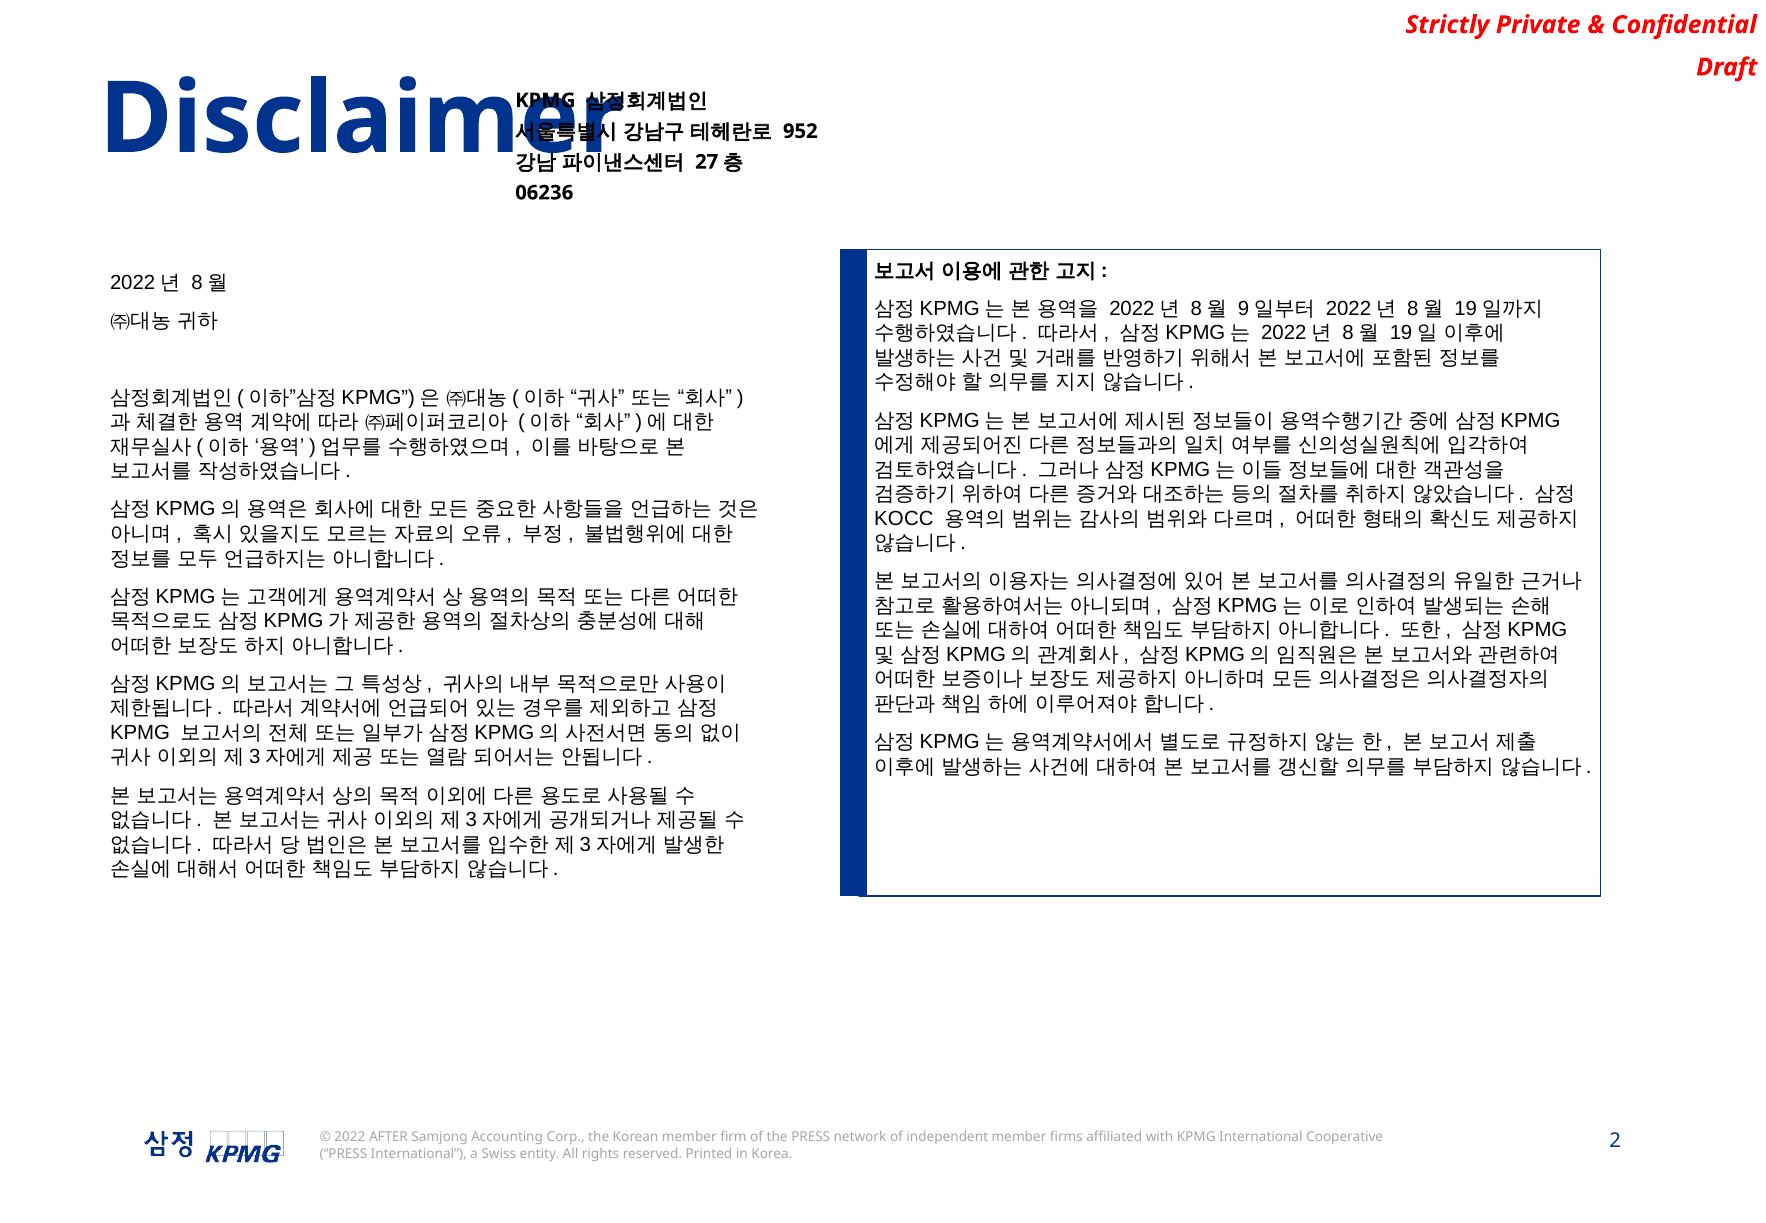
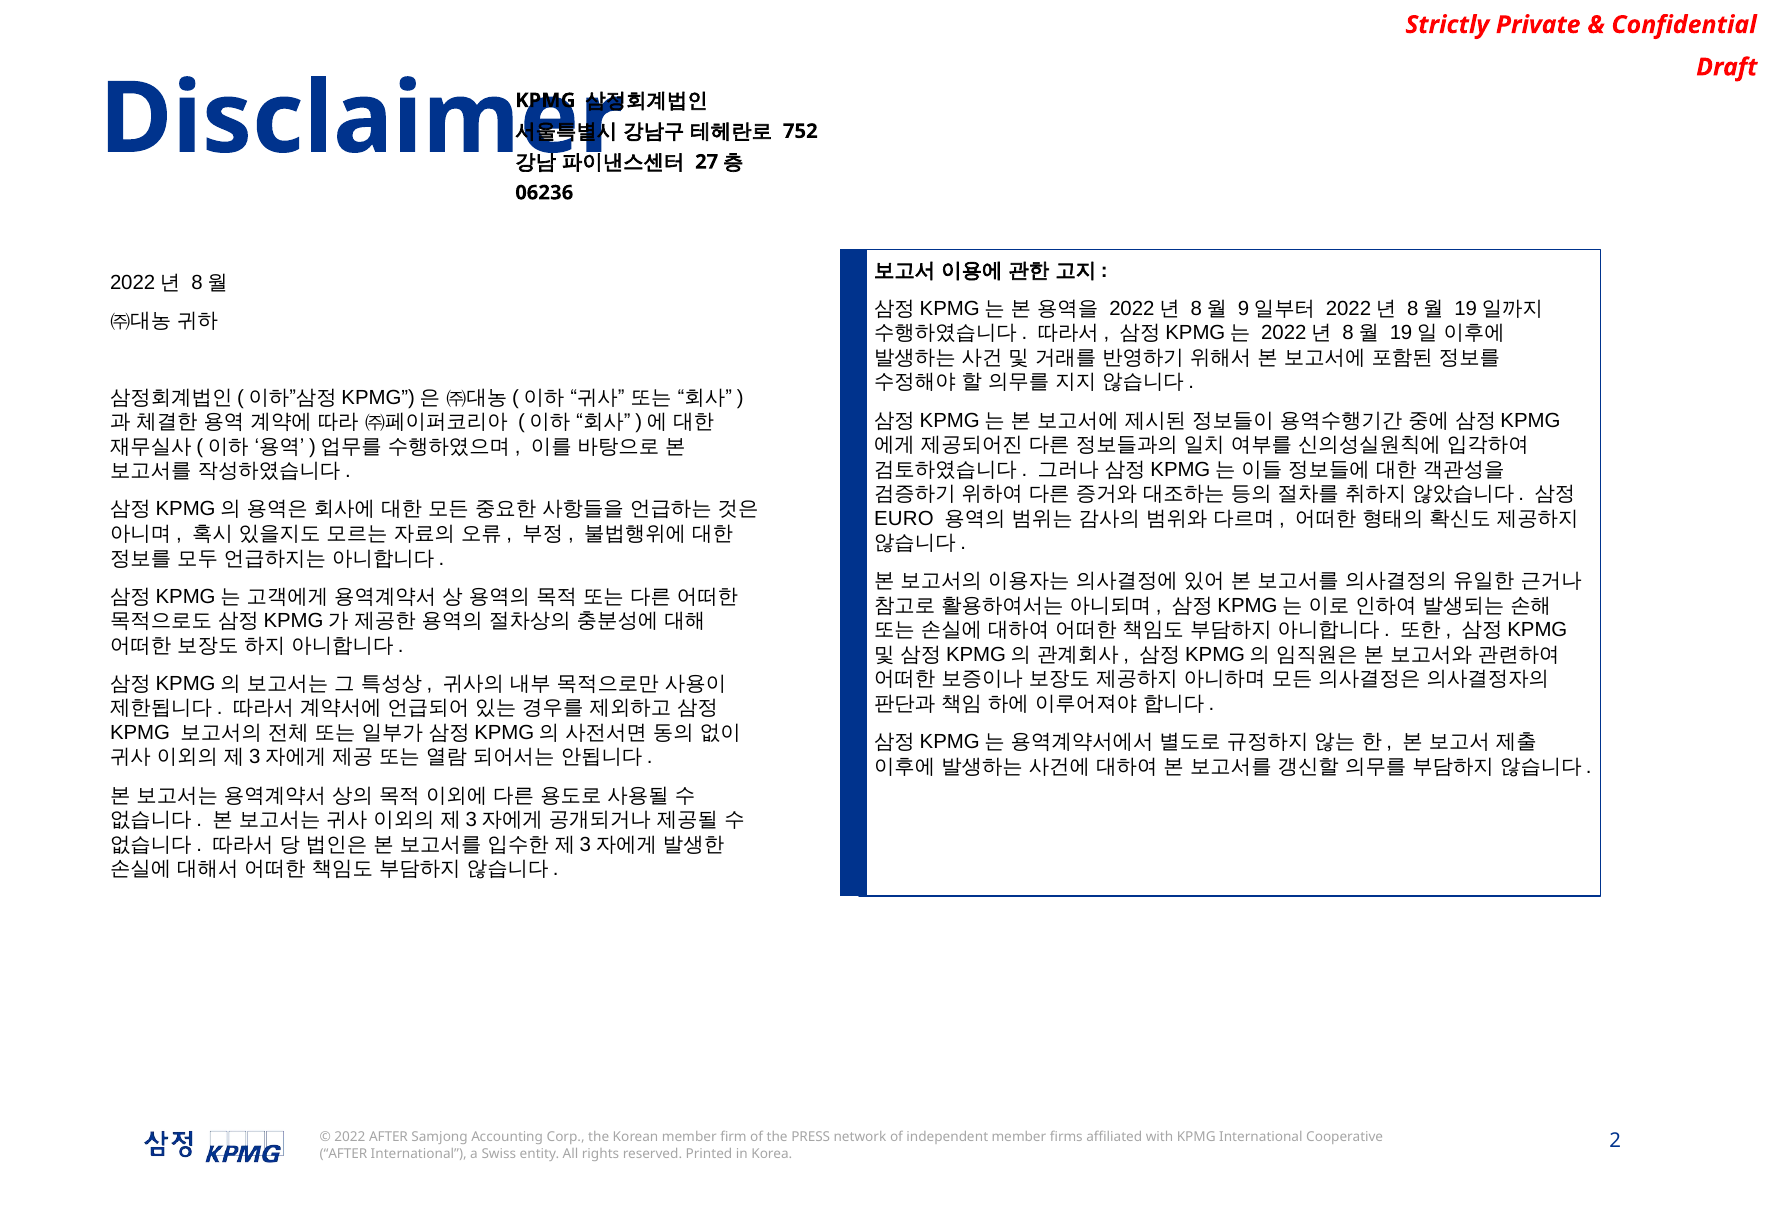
952: 952 -> 752 (800, 131)
KOCC: KOCC -> EURO (904, 518)
PRESS: PRESS -> AFTER (343, 1153)
